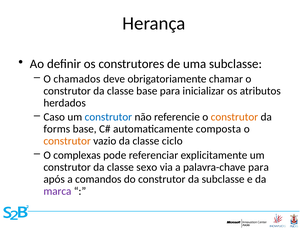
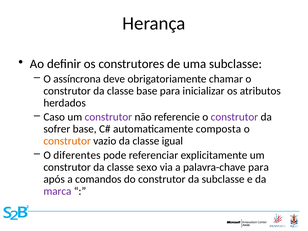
chamados: chamados -> assíncrona (77, 79)
construtor colour: blue -> purple (108, 117)
construtor colour: orange -> purple (234, 117)
forms: forms -> sofrer (57, 129)
ciclo: ciclo -> igual (172, 141)
complexas: complexas -> diferentes (77, 155)
